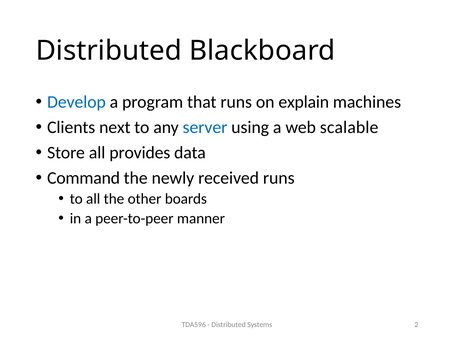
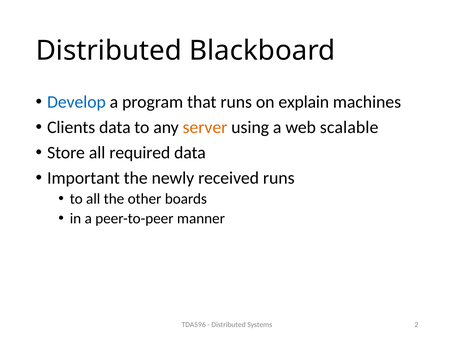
Clients next: next -> data (115, 128)
server colour: blue -> orange (205, 128)
provides: provides -> required (140, 153)
Command: Command -> Important (83, 178)
